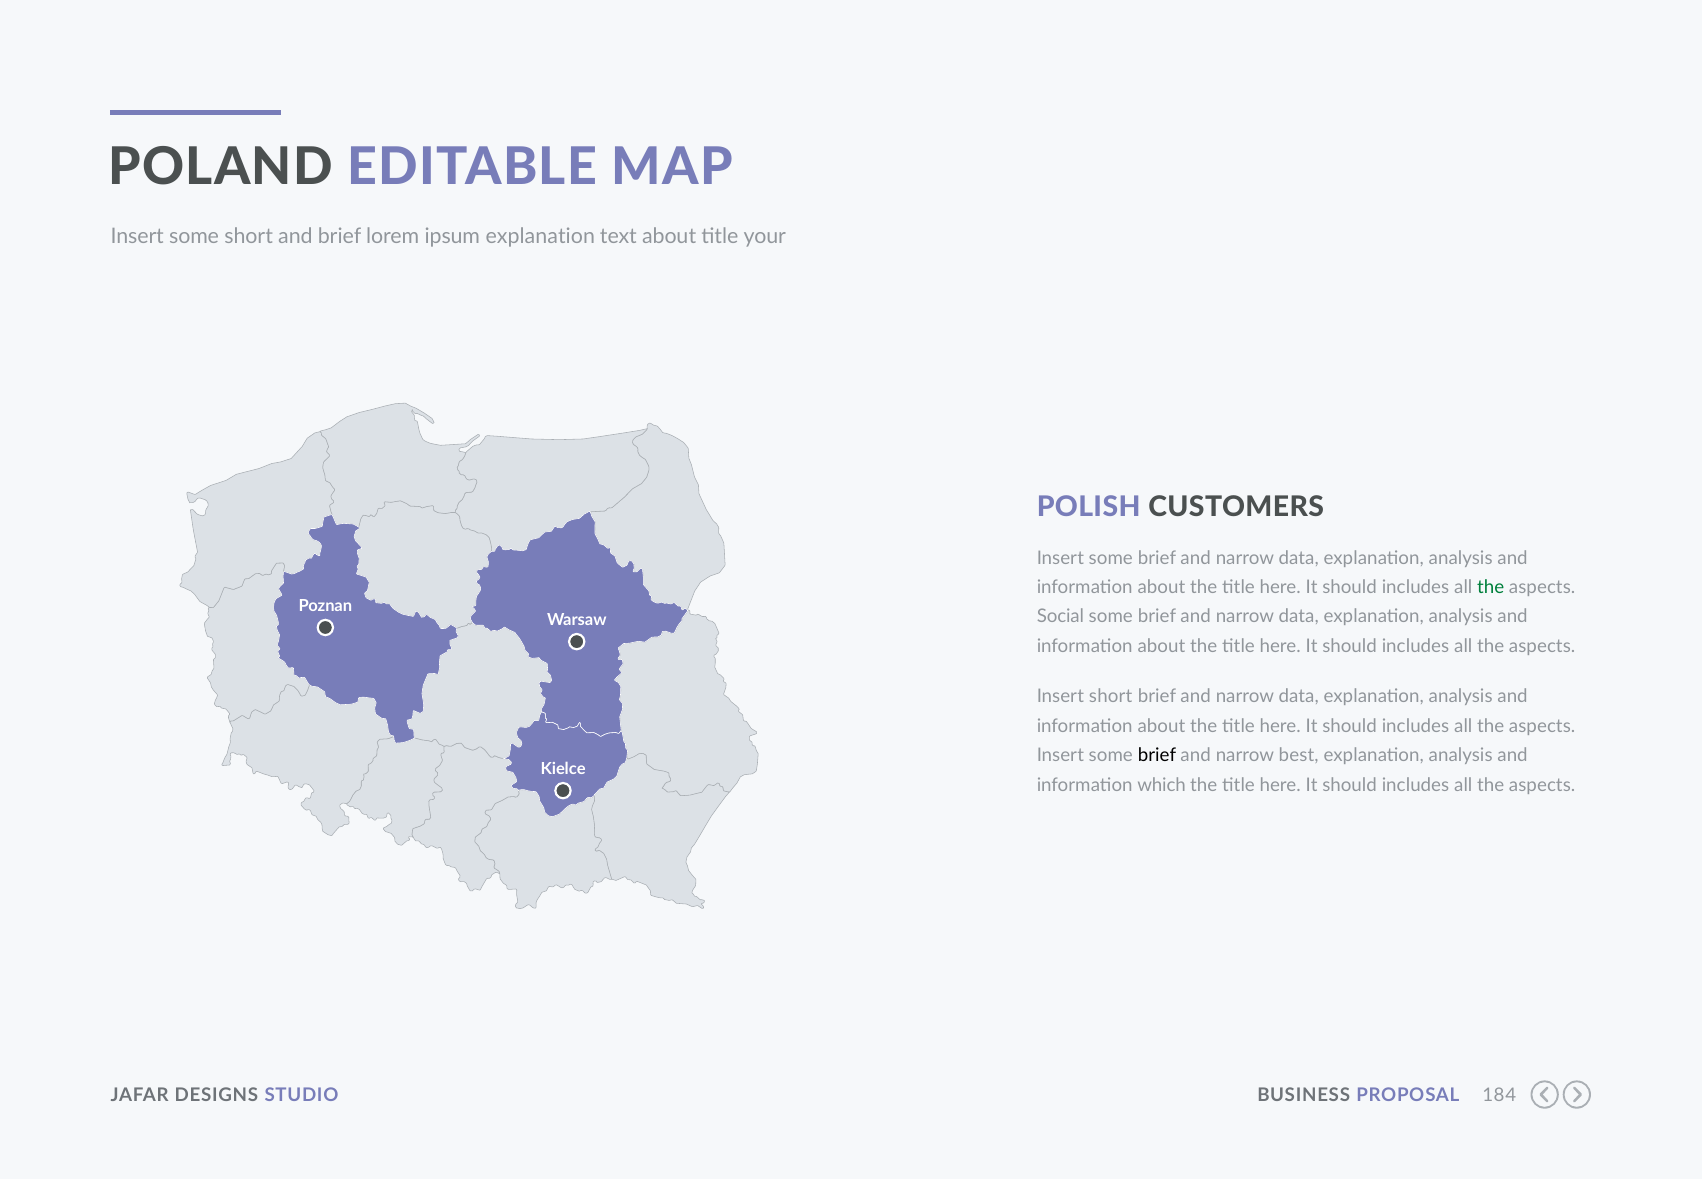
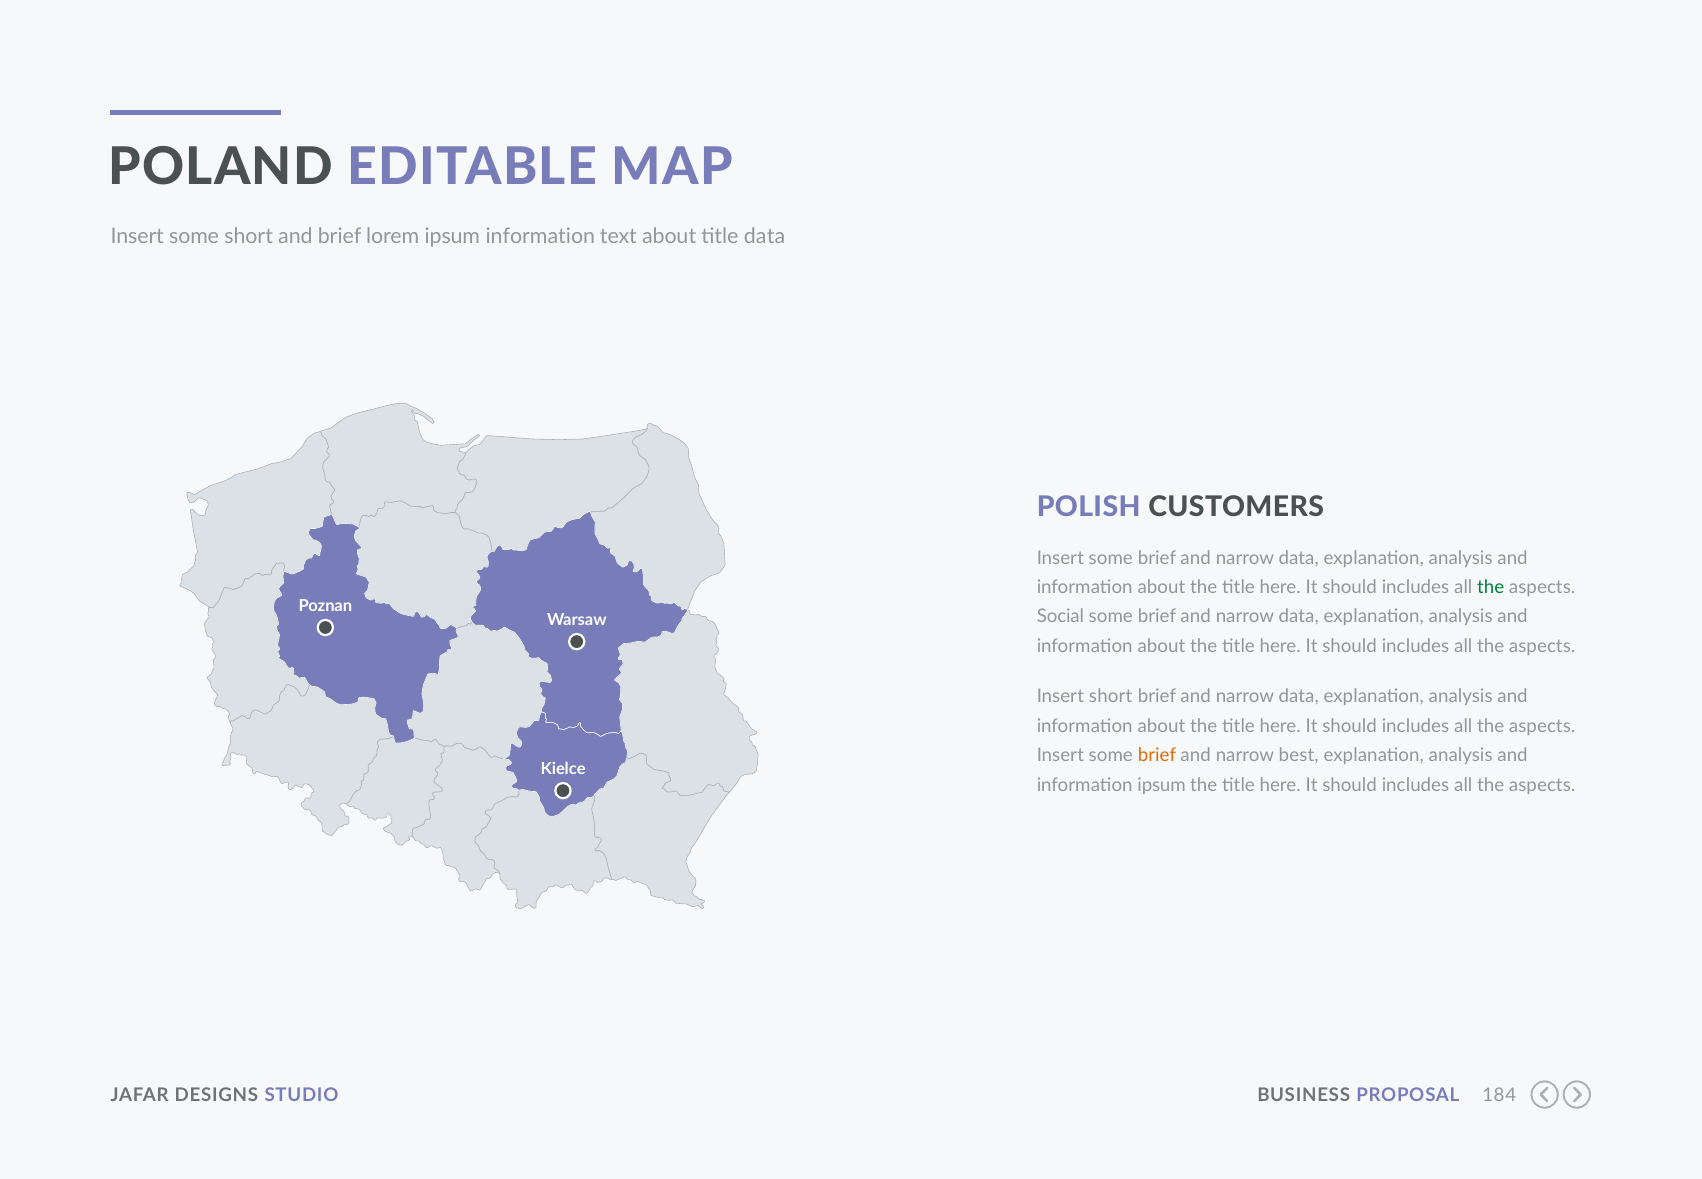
ipsum explanation: explanation -> information (540, 237)
title your: your -> data (765, 237)
brief colour: black -> orange (1157, 755)
information which: which -> ipsum (1162, 784)
